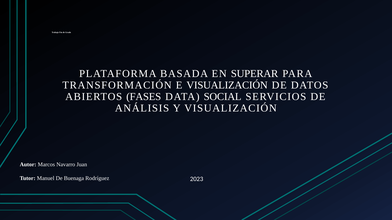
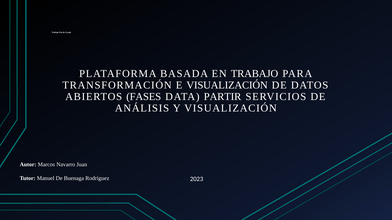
EN SUPERAR: SUPERAR -> TRABAJO (255, 74)
SOCIAL: SOCIAL -> PARTIR (223, 97)
